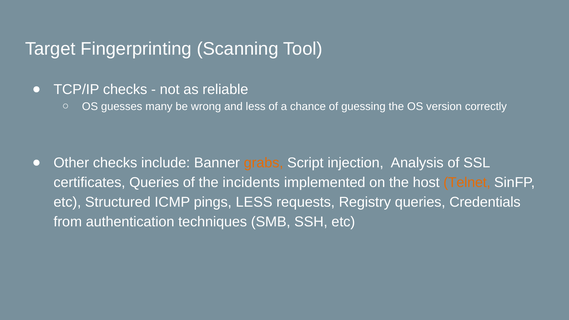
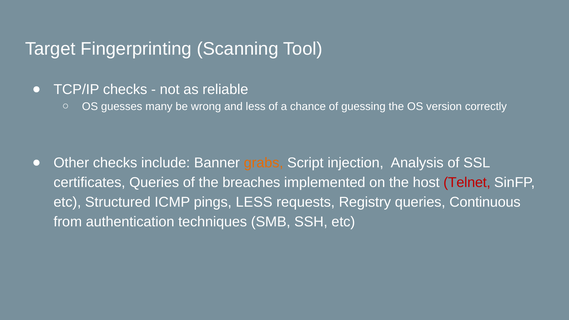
incidents: incidents -> breaches (251, 183)
Telnet colour: orange -> red (467, 183)
Credentials: Credentials -> Continuous (485, 202)
